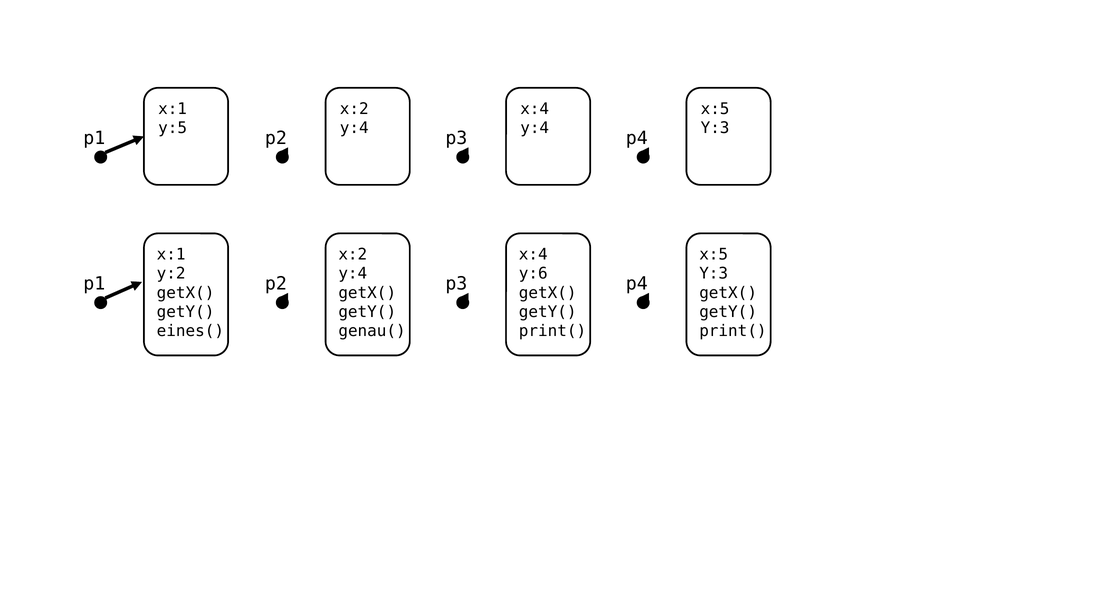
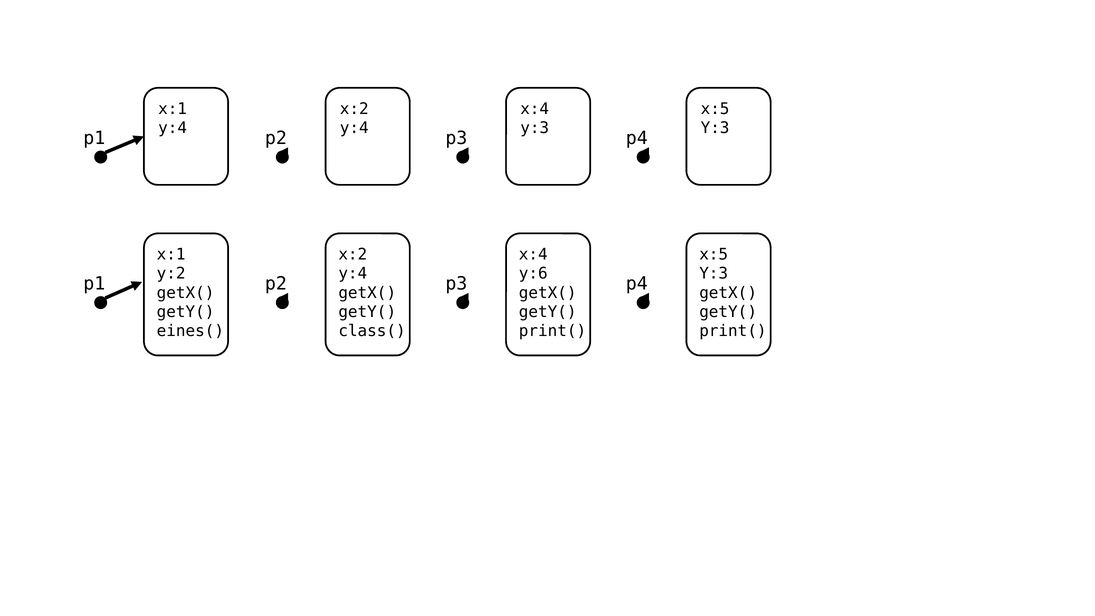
y:5: y:5 -> y:4 (173, 128)
y:4: y:4 -> y:3 (535, 128)
genau(: genau( -> class( (372, 331)
